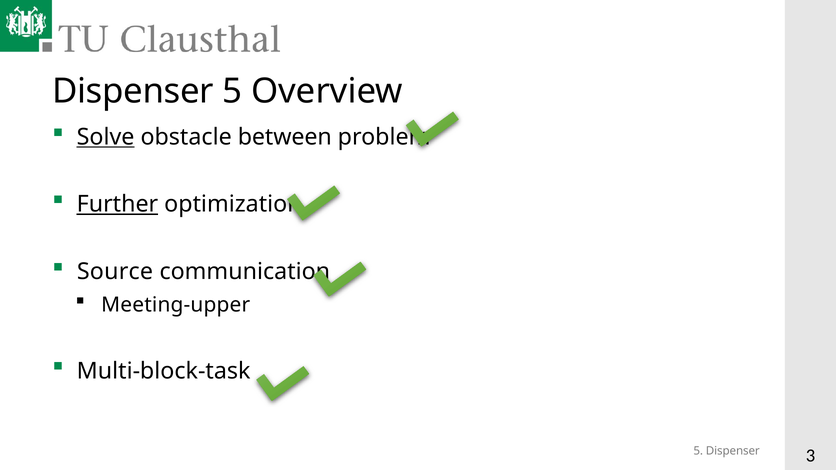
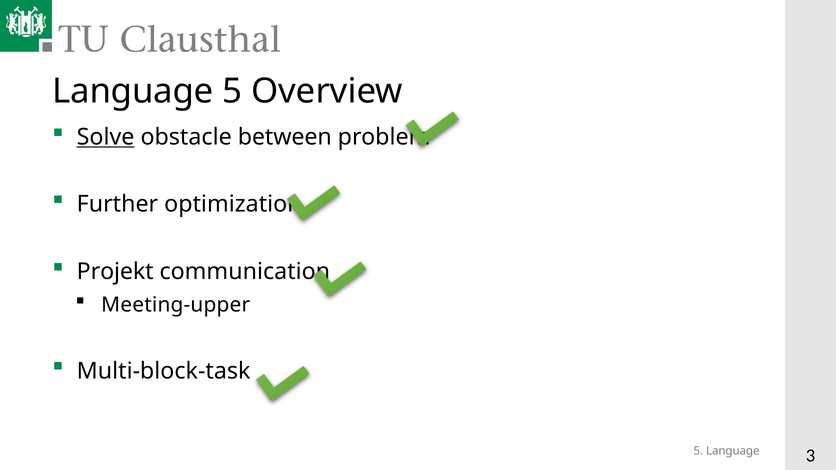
Dispenser: Dispenser -> Language (133, 91)
Further underline: present -> none (117, 204)
Source: Source -> Projekt (115, 272)
5 Dispenser: Dispenser -> Language (733, 451)
